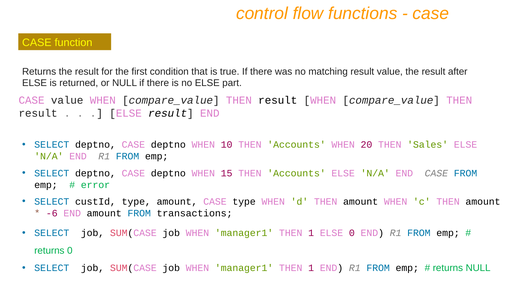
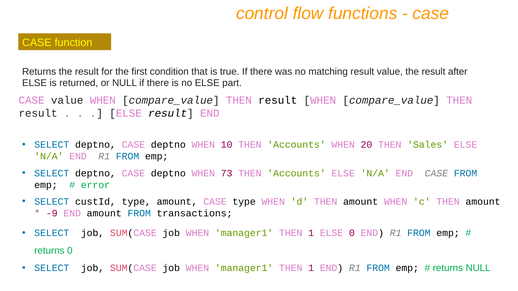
15: 15 -> 73 (227, 173)
-6: -6 -> -9 (52, 214)
